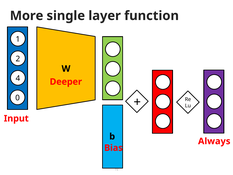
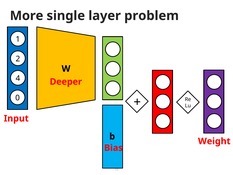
function: function -> problem (152, 16)
Always: Always -> Weight (214, 141)
